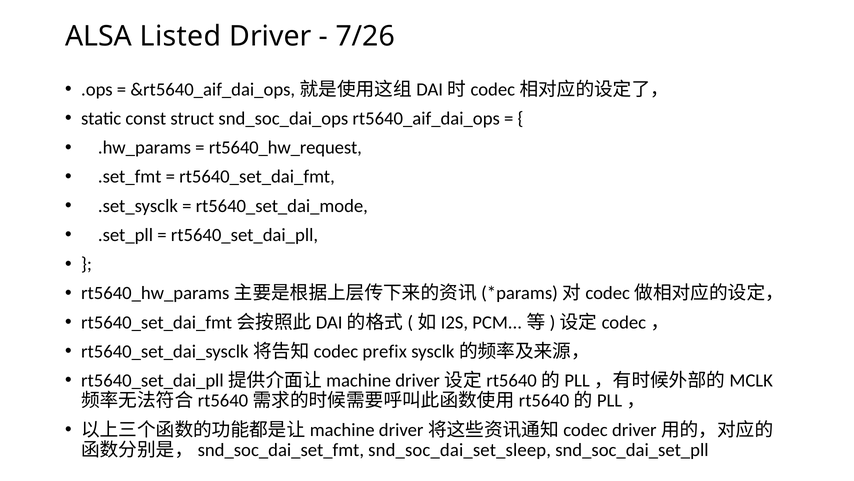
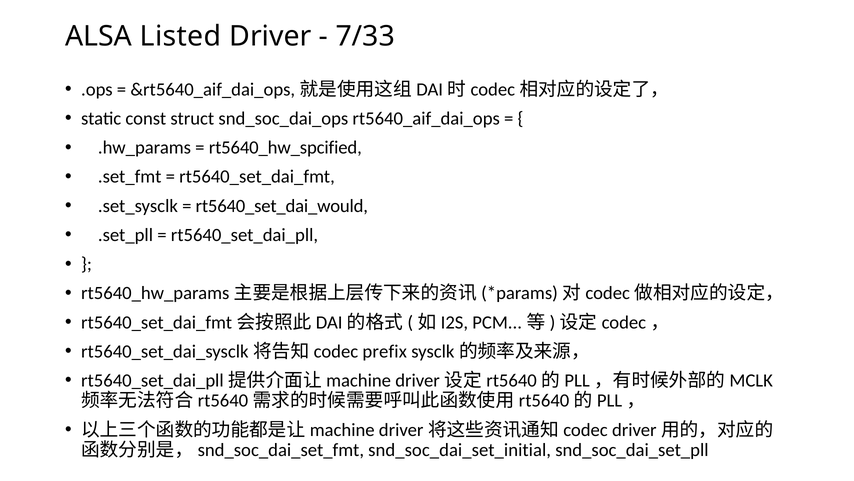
7/26: 7/26 -> 7/33 (365, 36)
rt5640_hw_request: rt5640_hw_request -> rt5640_hw_spcified (285, 147)
rt5640_set_dai_mode: rt5640_set_dai_mode -> rt5640_set_dai_would (282, 206)
snd_soc_dai_set_sleep: snd_soc_dai_set_sleep -> snd_soc_dai_set_initial (460, 449)
